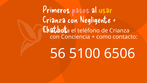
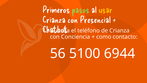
pasos colour: pink -> light green (81, 10)
Negligente: Negligente -> Presencial (95, 20)
6506: 6506 -> 6944 (120, 53)
